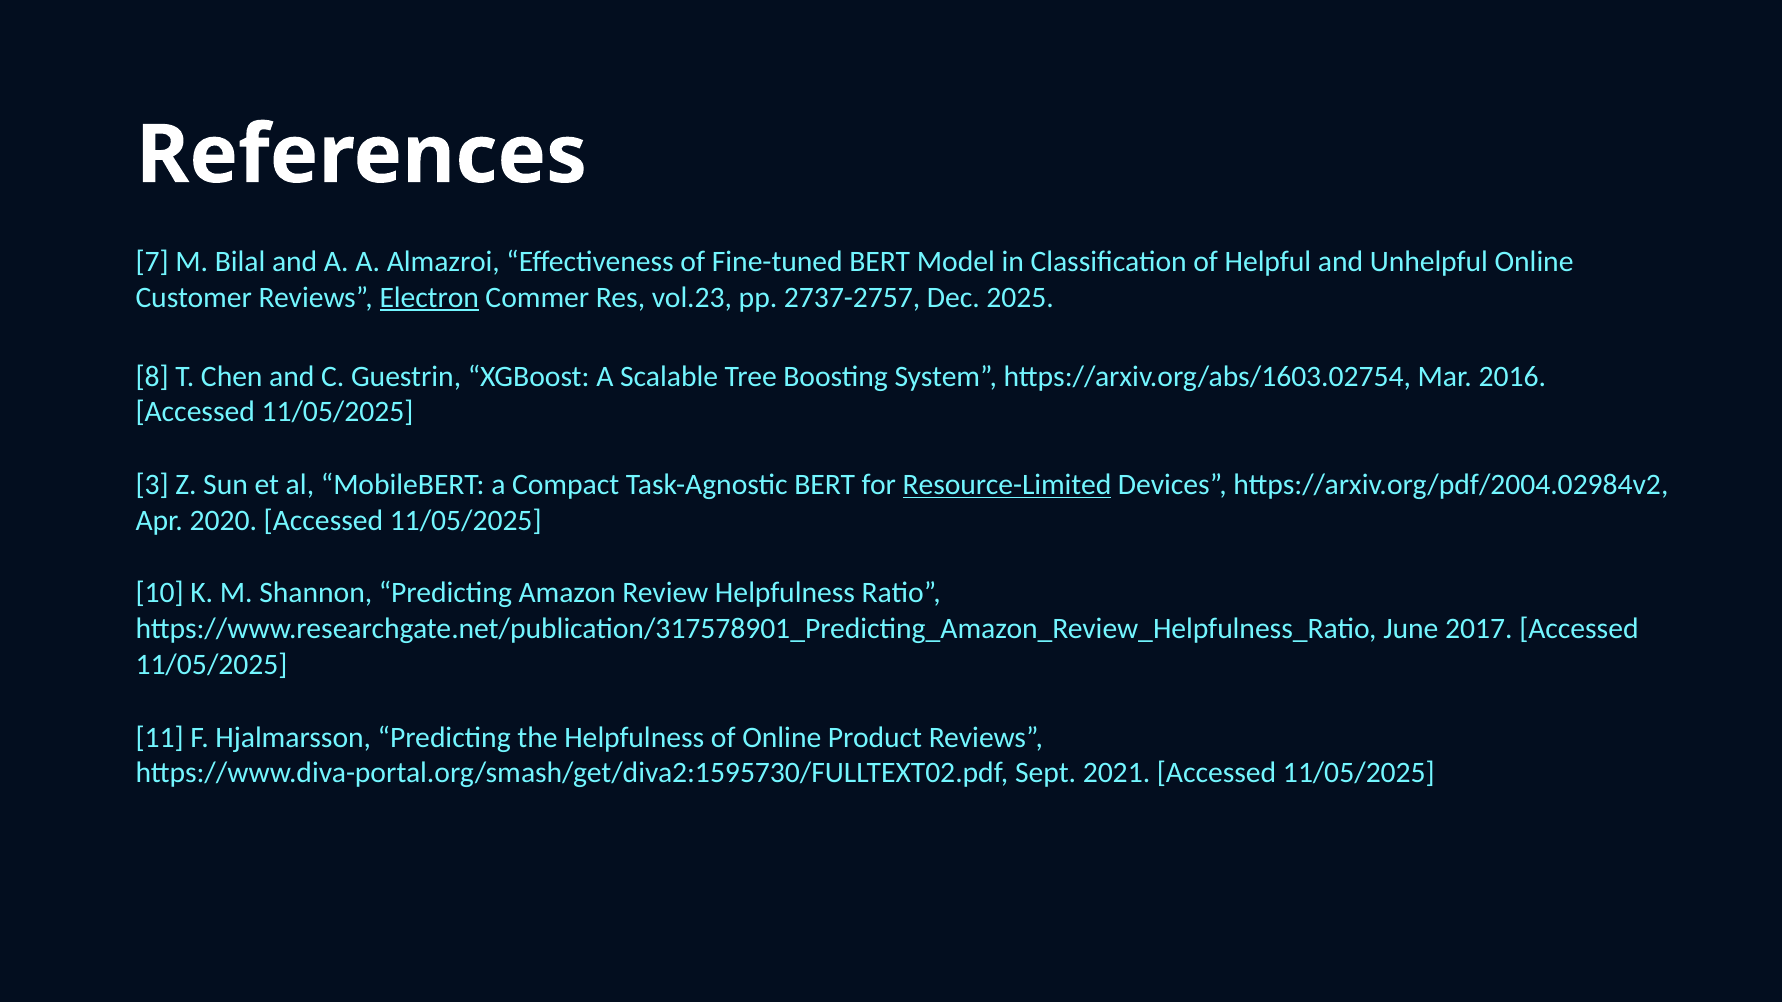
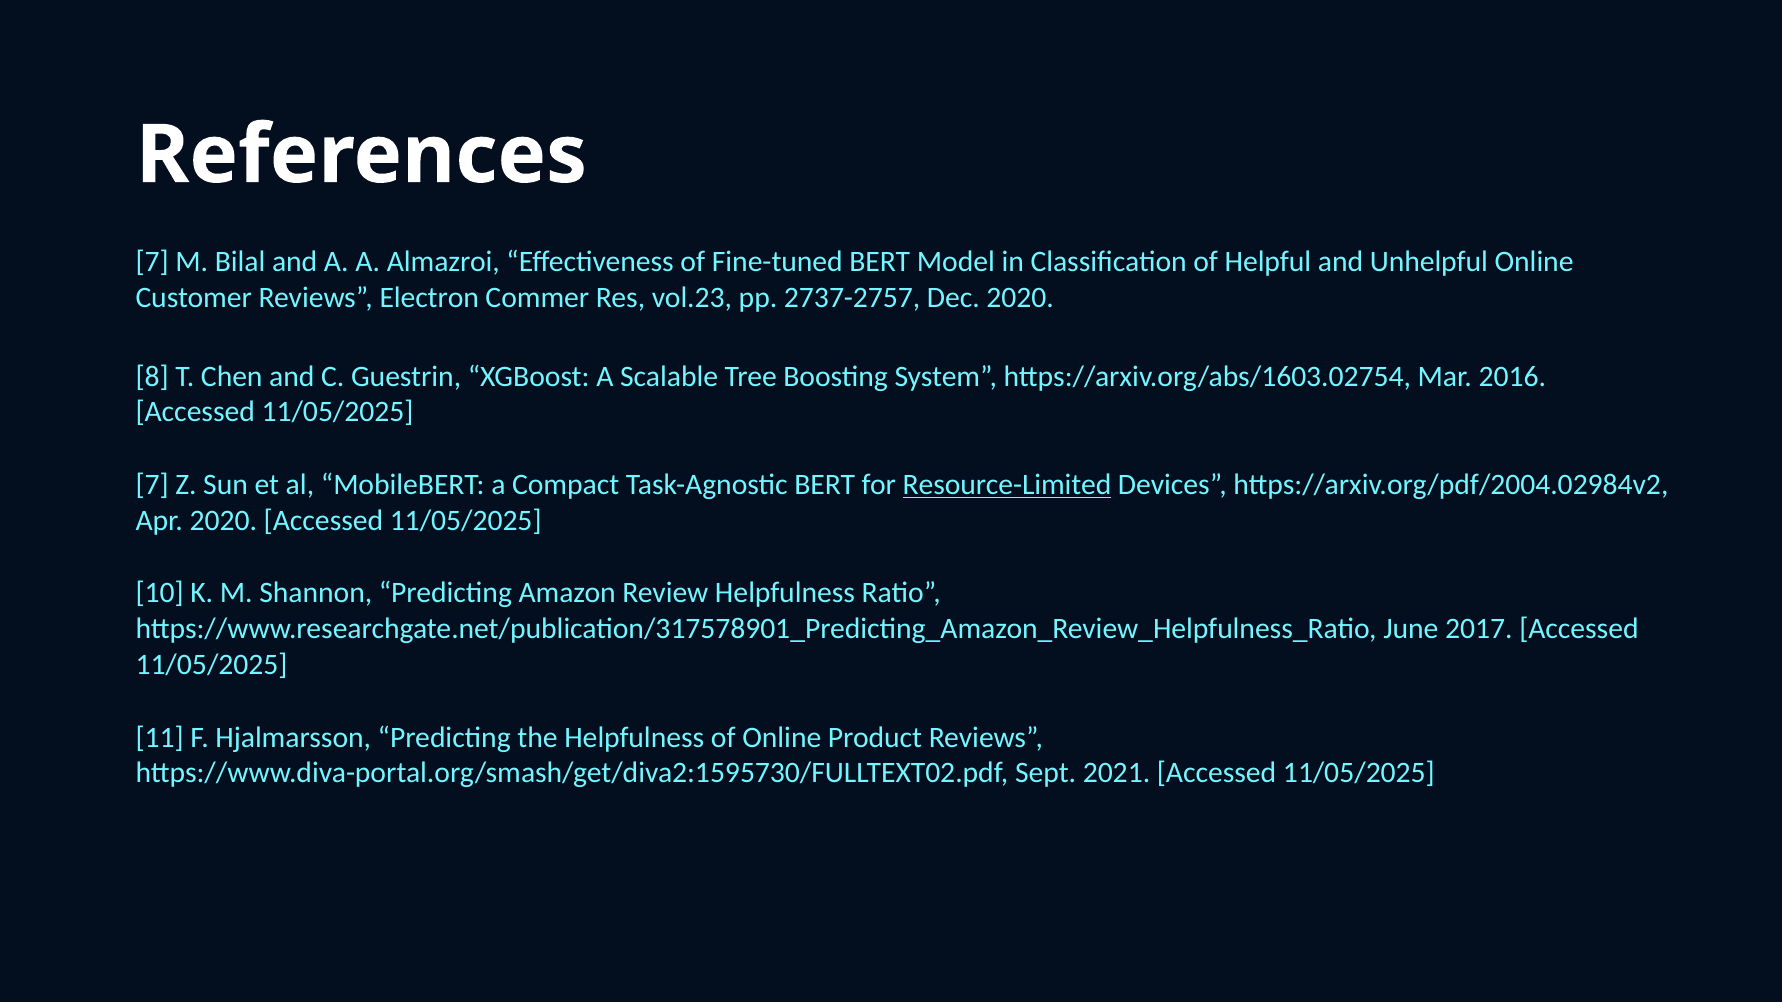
Electron underline: present -> none (429, 298)
Dec 2025: 2025 -> 2020 (1020, 298)
3: 3 -> 7 (152, 485)
